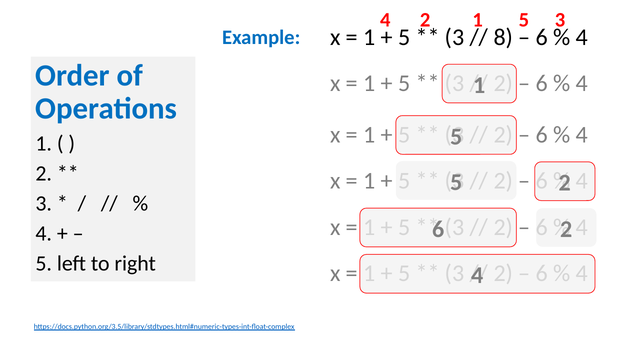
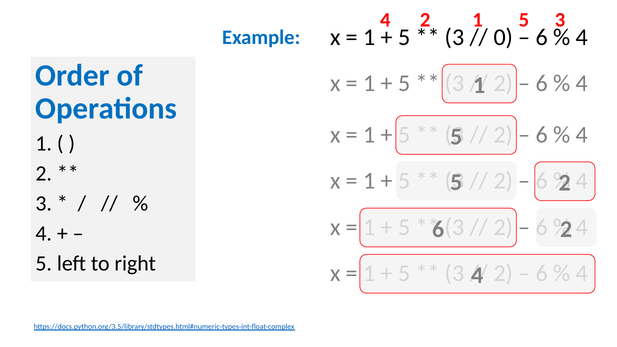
8: 8 -> 0 (503, 37)
